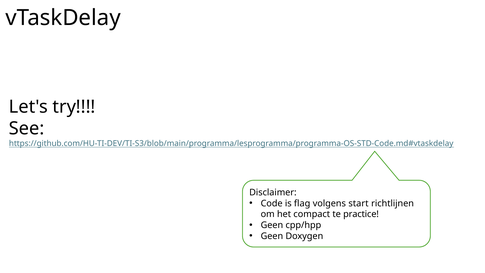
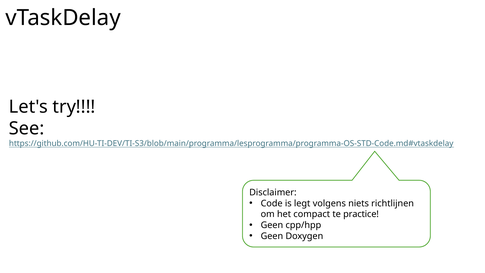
flag: flag -> legt (302, 203)
start: start -> niets (359, 203)
